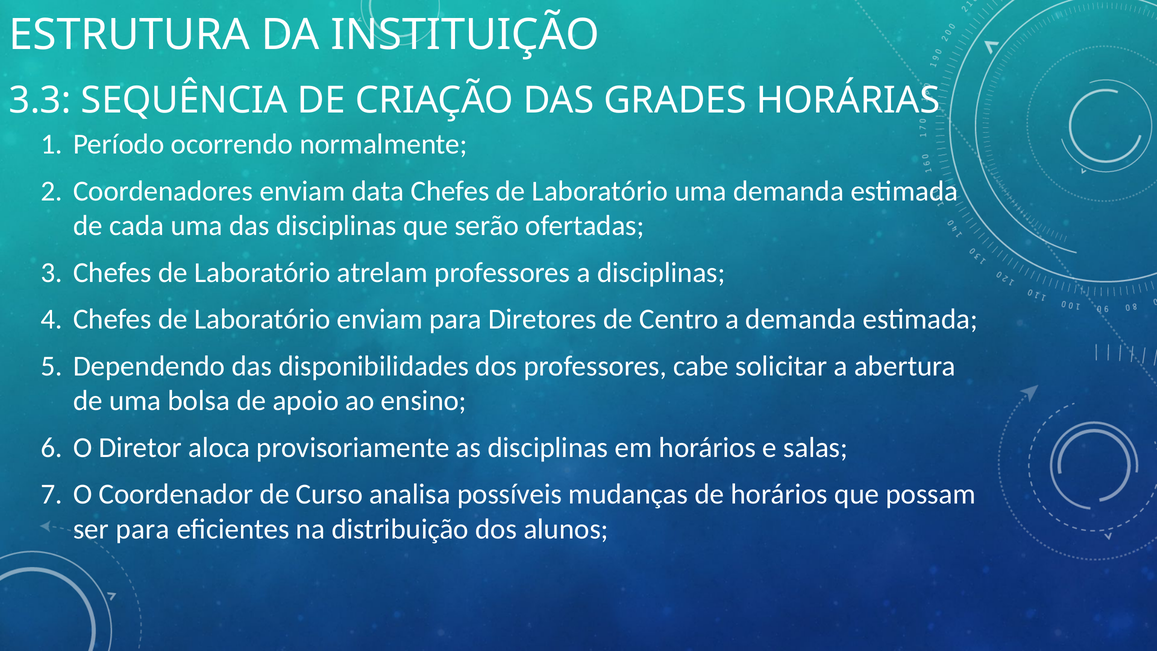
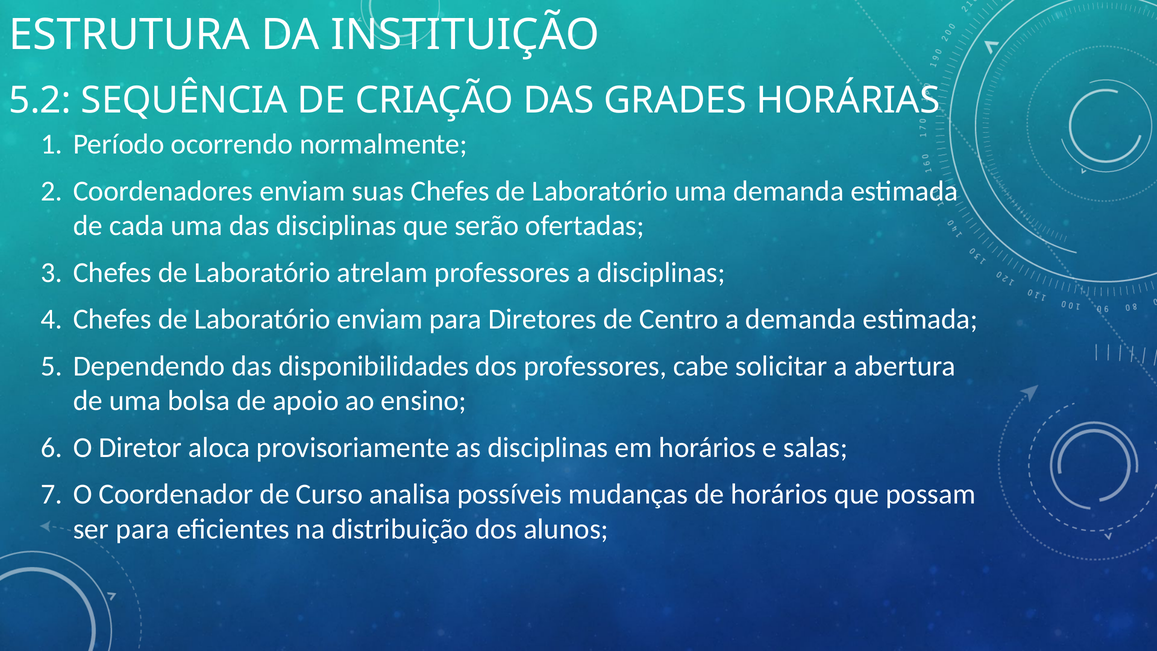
3.3: 3.3 -> 5.2 (40, 100)
data: data -> suas (378, 191)
